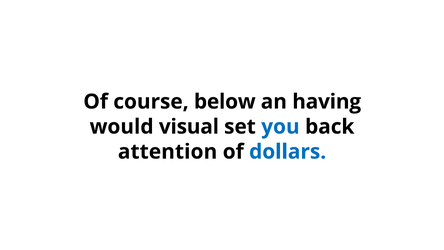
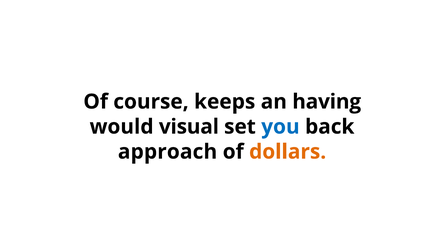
below: below -> keeps (225, 102)
attention: attention -> approach (168, 152)
dollars colour: blue -> orange (288, 152)
